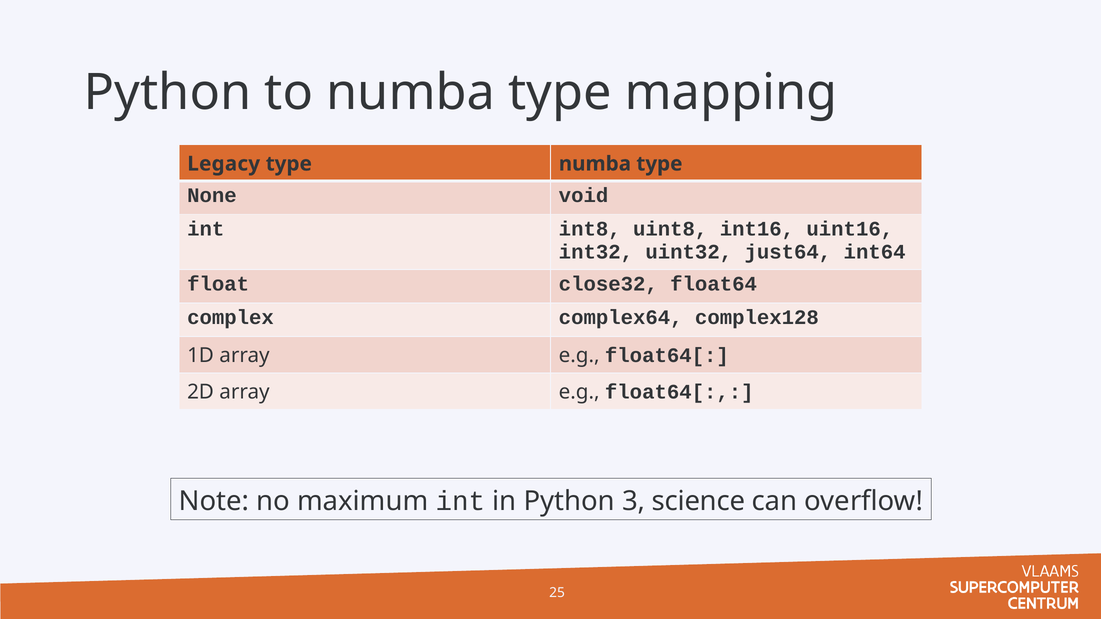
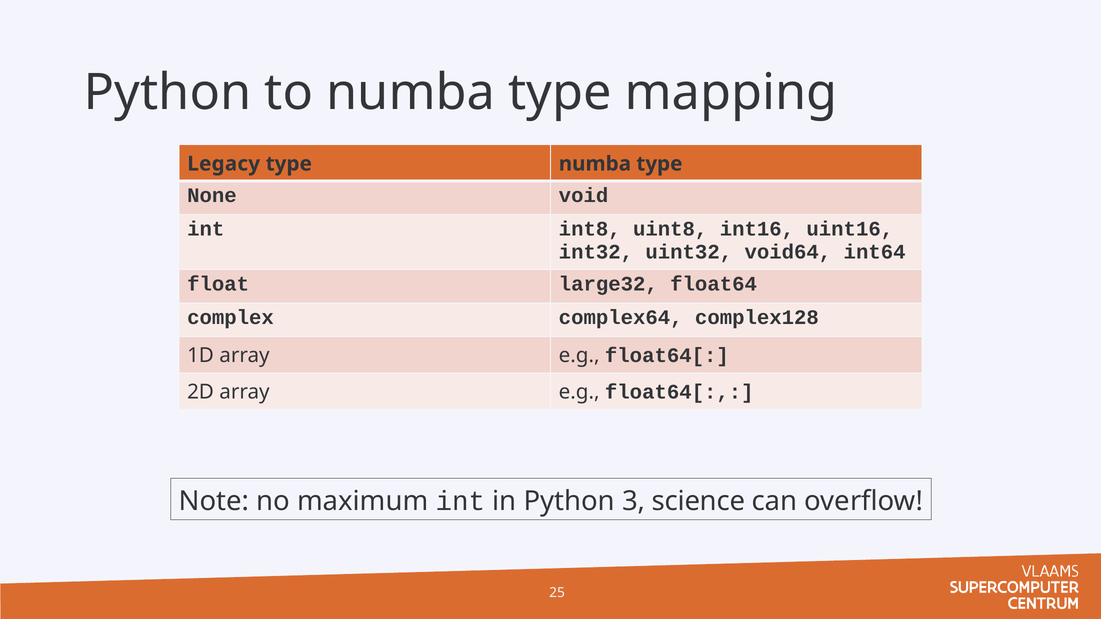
just64: just64 -> void64 (788, 252)
close32: close32 -> large32 (608, 284)
